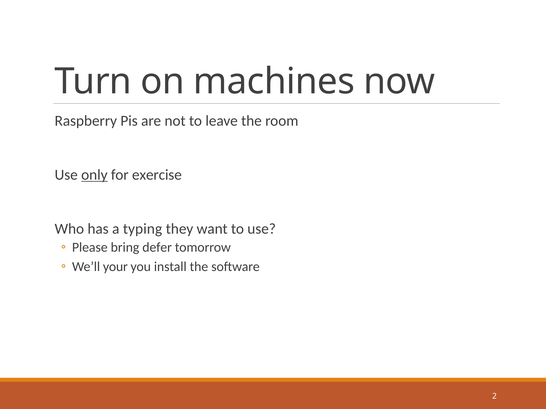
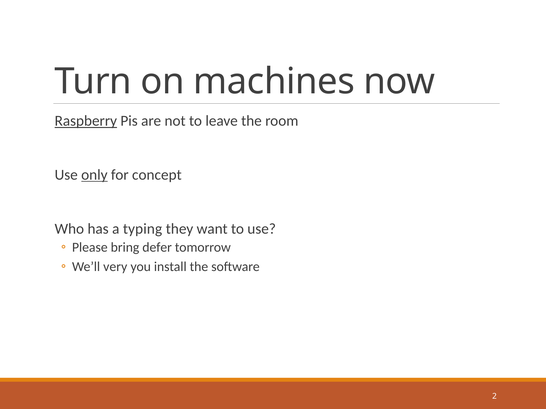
Raspberry underline: none -> present (86, 121)
exercise: exercise -> concept (157, 175)
your: your -> very (115, 267)
